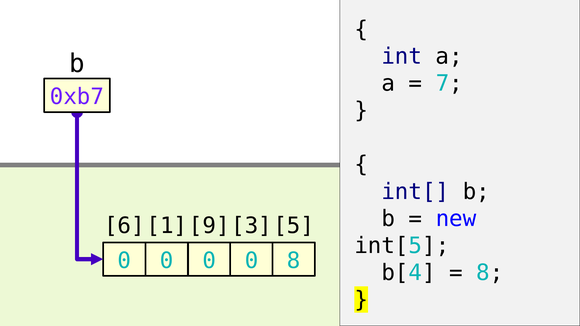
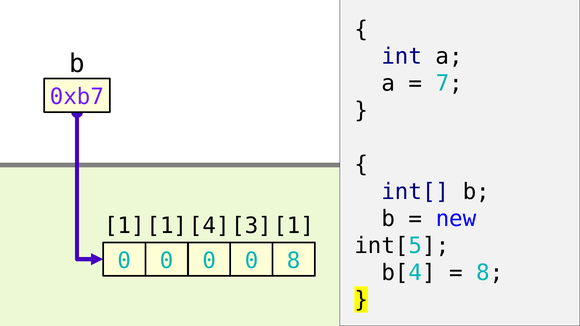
6: 6 -> 1 (124, 226)
9: 9 -> 4 (209, 226)
5: 5 -> 1 (294, 226)
